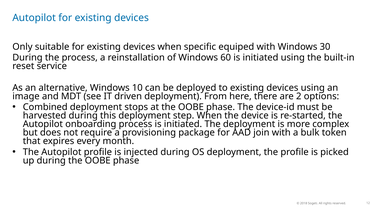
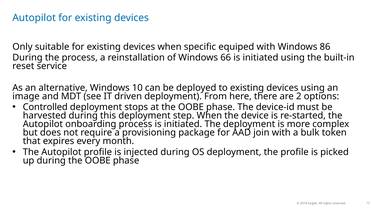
30: 30 -> 86 (325, 47)
60: 60 -> 66 (226, 57)
Combined: Combined -> Controlled (45, 107)
